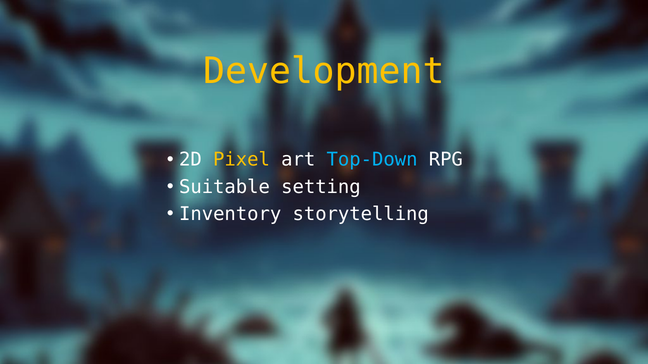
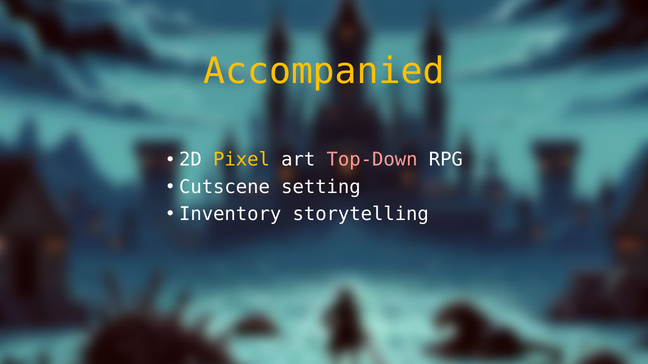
Development: Development -> Accompanied (324, 71)
Top-Down colour: light blue -> pink (372, 160)
Suitable: Suitable -> Cutscene (224, 187)
